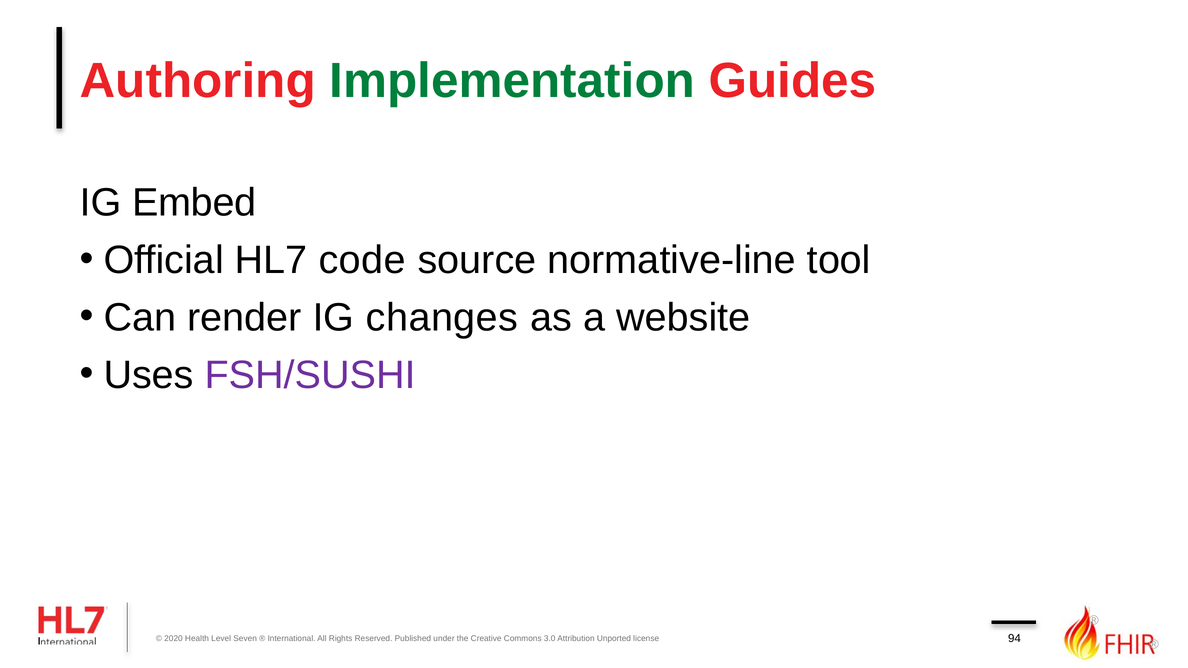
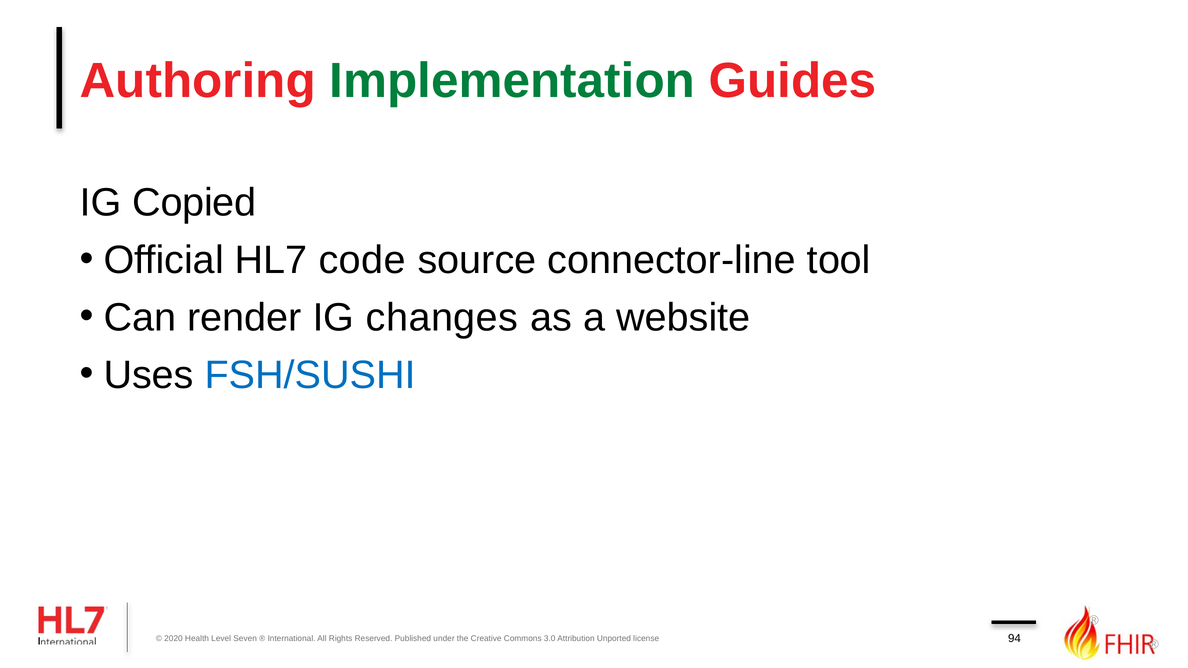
Embed: Embed -> Copied (194, 203)
normative-line: normative-line -> connector-line (672, 260)
FSH/SUSHI colour: purple -> blue (310, 375)
